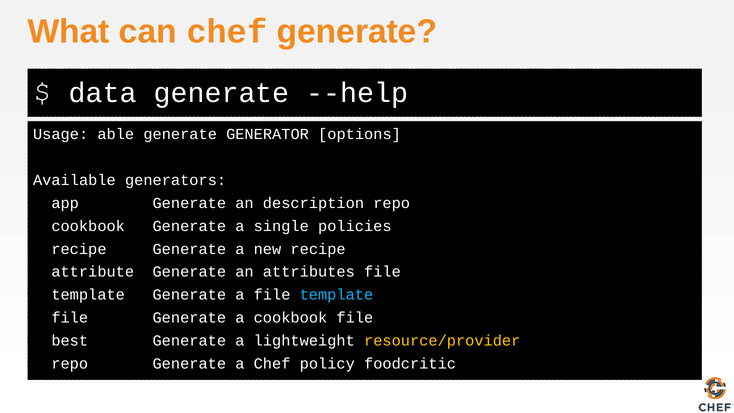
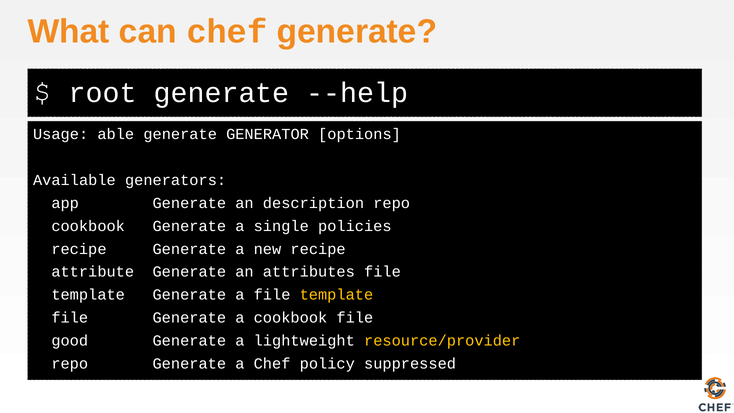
data: data -> root (103, 93)
template colour: light blue -> yellow (336, 295)
best: best -> good (70, 341)
foodcritic: foodcritic -> suppressed (410, 364)
